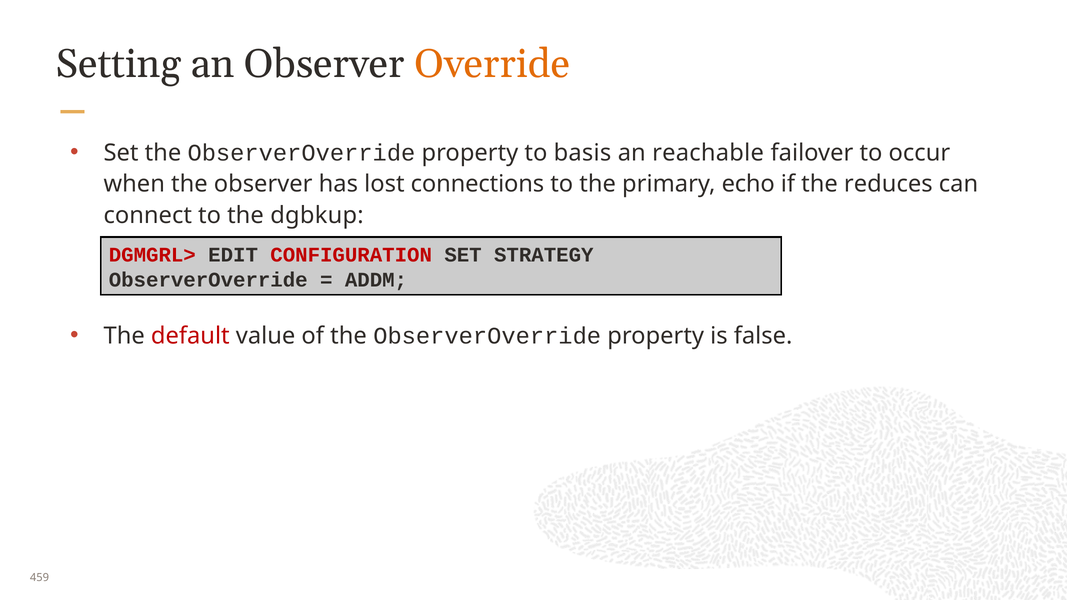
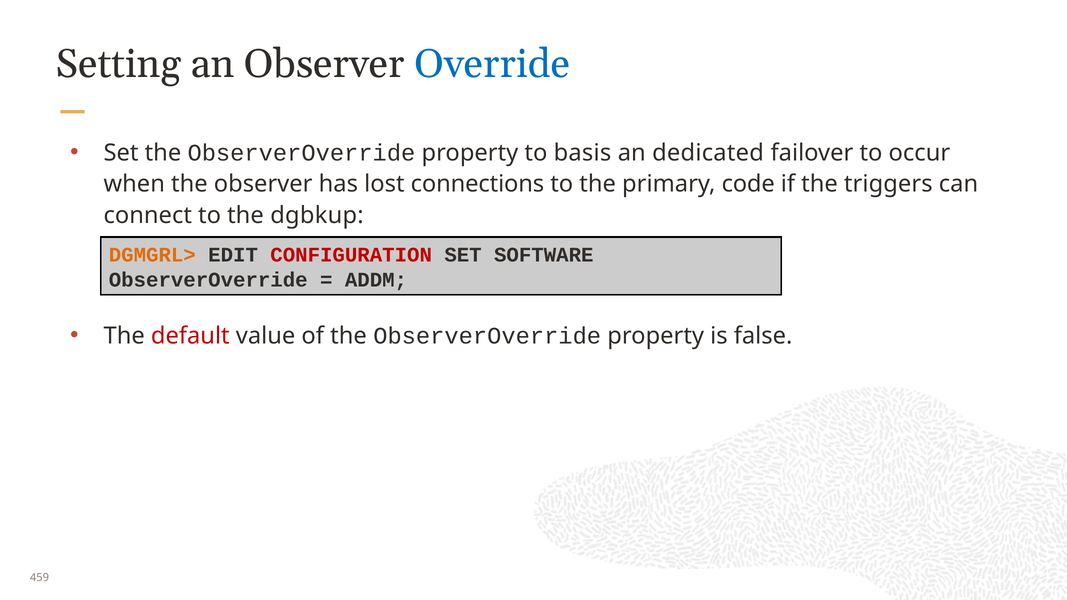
Override colour: orange -> blue (492, 64)
reachable: reachable -> dedicated (708, 153)
echo: echo -> code (748, 184)
reduces: reduces -> triggers (888, 184)
DGMGRL> colour: red -> orange (152, 255)
STRATEGY: STRATEGY -> SOFTWARE (544, 255)
